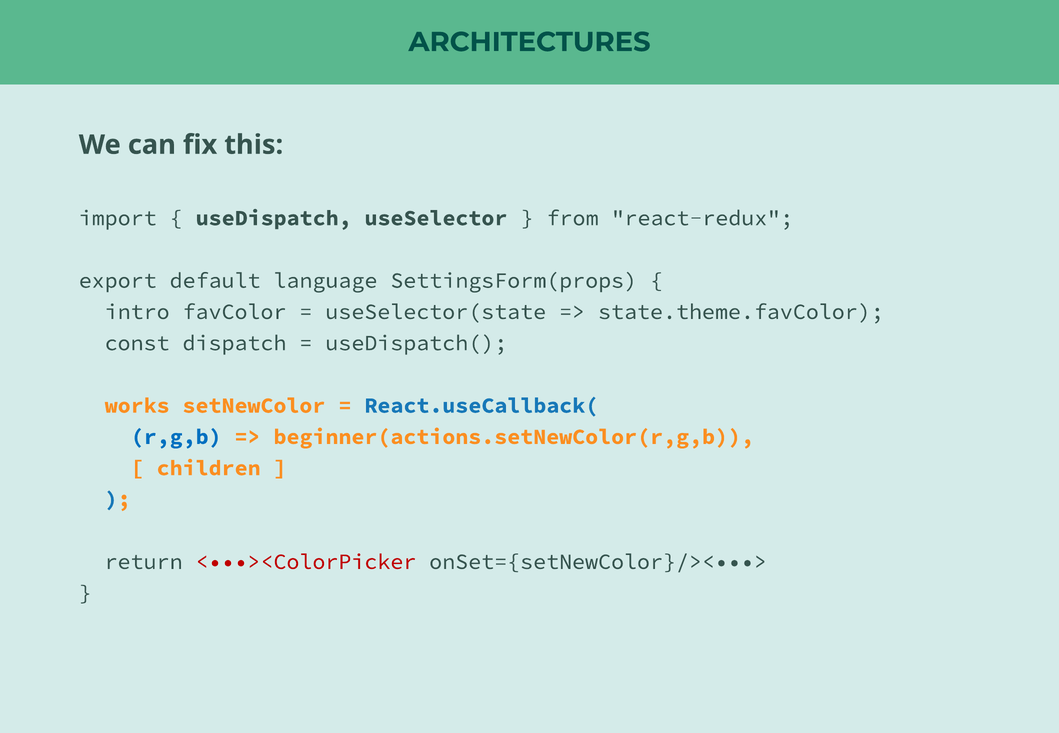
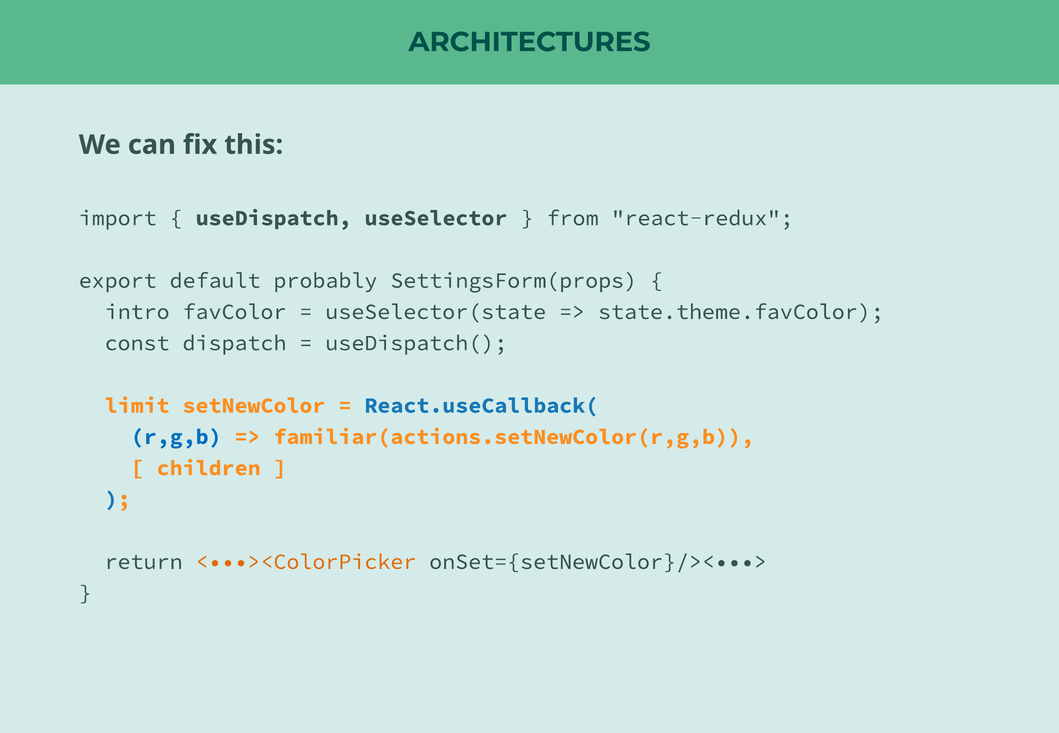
language: language -> probably (325, 281)
works: works -> limit (137, 406)
beginner(actions.setNewColor(r,g,b: beginner(actions.setNewColor(r,g,b -> familiar(actions.setNewColor(r,g,b (514, 437)
<•••><ColorPicker colour: red -> orange (306, 562)
